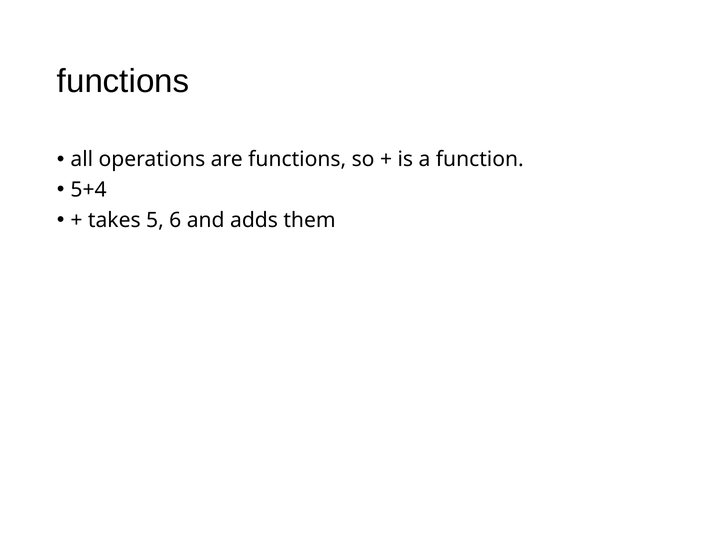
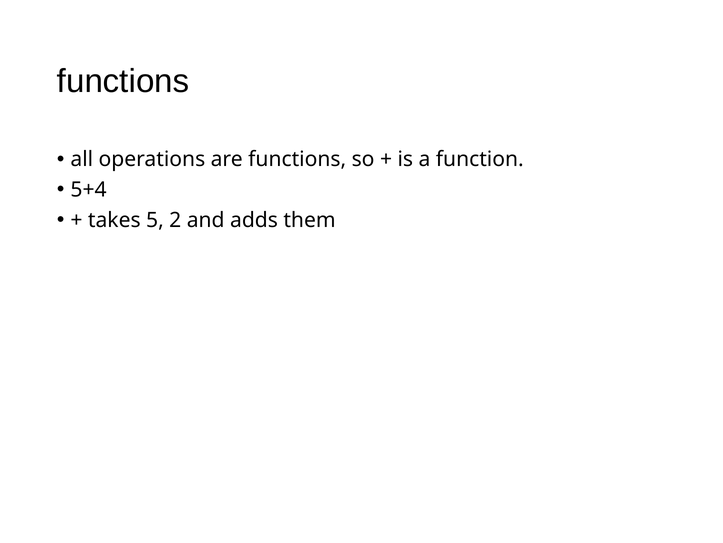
6: 6 -> 2 (175, 220)
